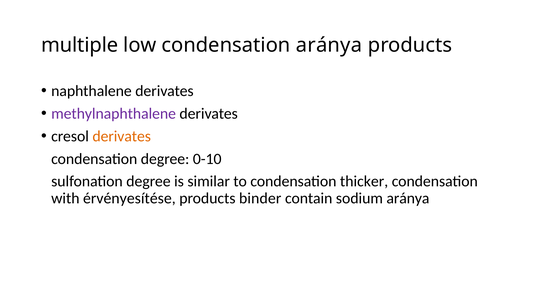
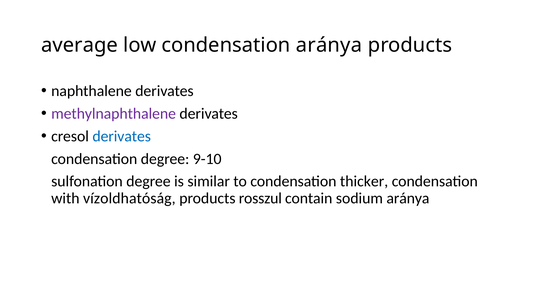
multiple: multiple -> average (80, 45)
derivates colour: orange -> blue (122, 136)
0-10: 0-10 -> 9-10 (207, 159)
érvényesítése: érvényesítése -> vízoldhatóság (129, 199)
binder: binder -> rosszul (260, 199)
